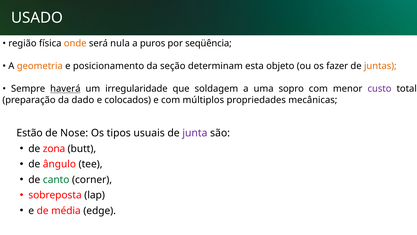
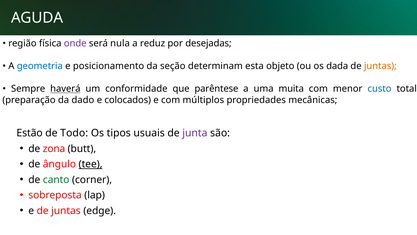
USADO: USADO -> AGUDA (37, 18)
onde colour: orange -> purple (75, 43)
puros: puros -> reduz (153, 43)
seqüência: seqüência -> desejadas (208, 43)
geometria colour: orange -> blue (40, 66)
fazer: fazer -> dada (337, 66)
irregularidade: irregularidade -> conformidade (136, 89)
soldagem: soldagem -> parêntese (216, 89)
sopro: sopro -> muita (291, 89)
custo colour: purple -> blue (380, 89)
Nose: Nose -> Todo (74, 133)
tee underline: none -> present (91, 164)
e de média: média -> juntas (66, 210)
